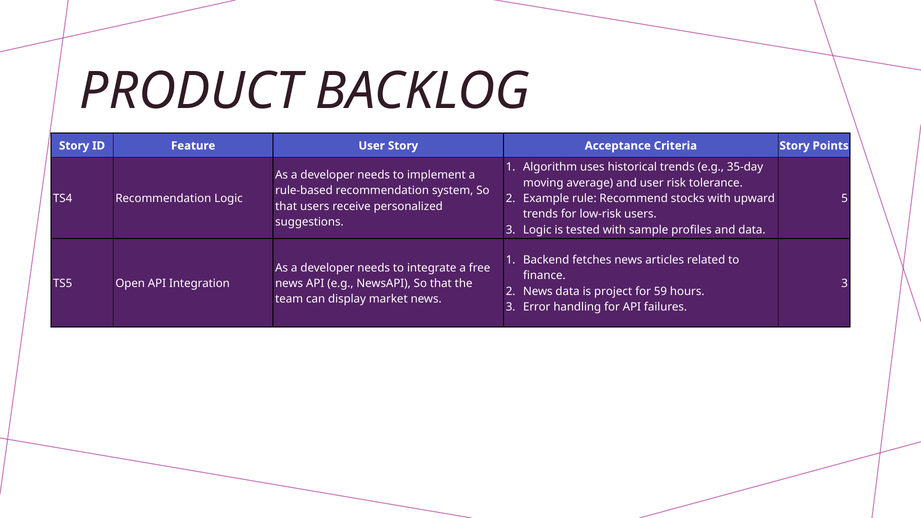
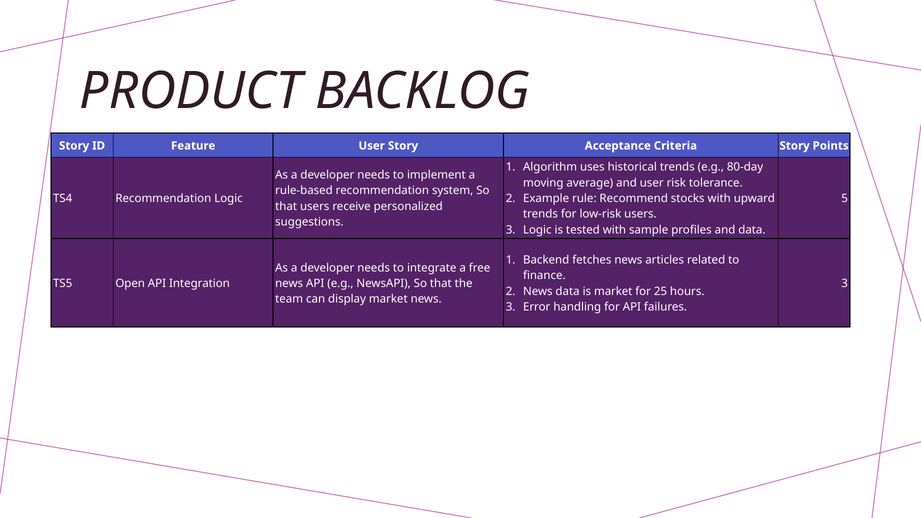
35-day: 35-day -> 80-day (745, 167)
is project: project -> market (613, 291)
59: 59 -> 25 (660, 291)
